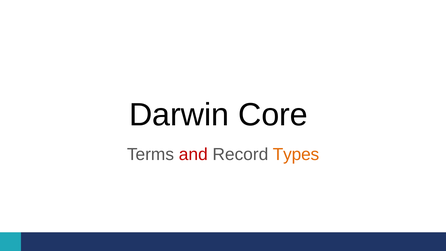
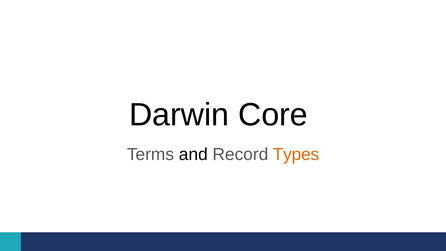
and colour: red -> black (193, 154)
